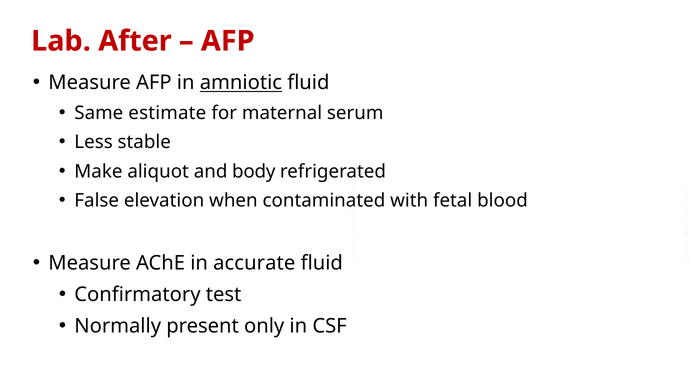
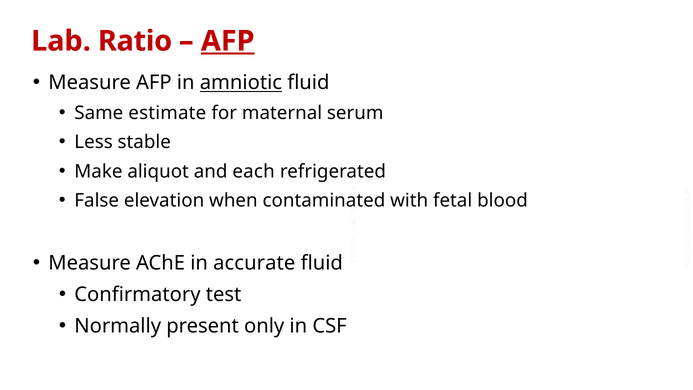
After: After -> Ratio (135, 41)
AFP underline: none -> present (228, 41)
body: body -> each (254, 171)
